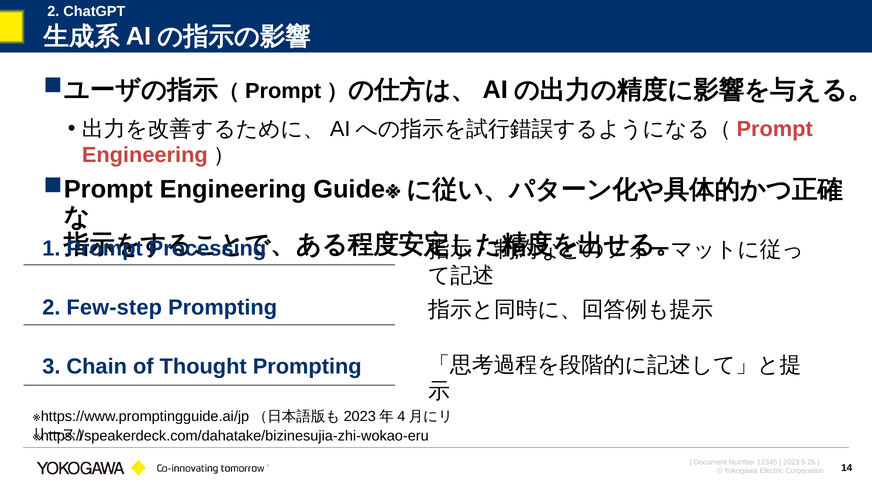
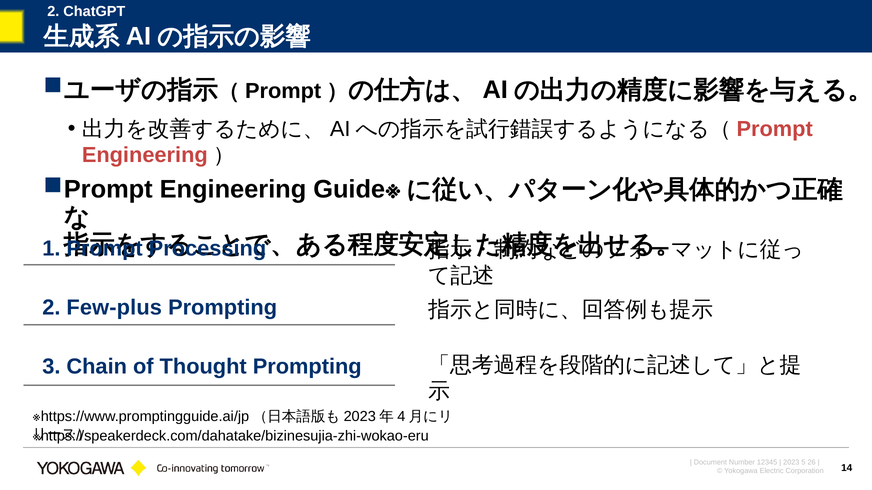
Few-step: Few-step -> Few-plus (114, 308)
